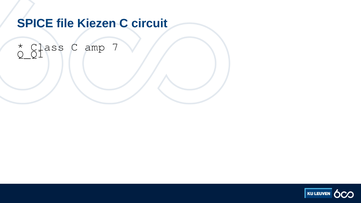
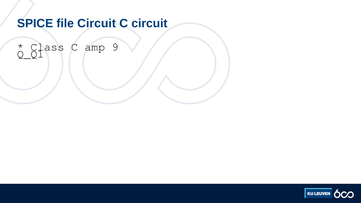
file Kiezen: Kiezen -> Circuit (97, 23)
7: 7 -> 9 (115, 47)
